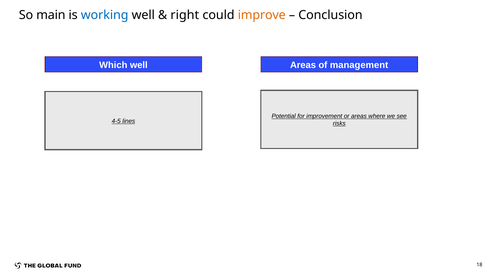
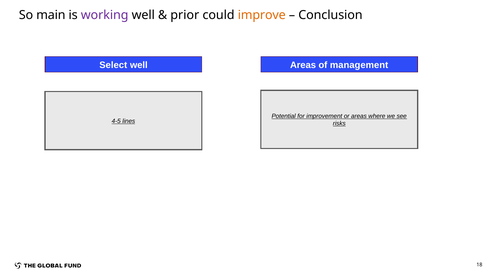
working colour: blue -> purple (105, 15)
right: right -> prior (185, 15)
Which: Which -> Select (113, 65)
